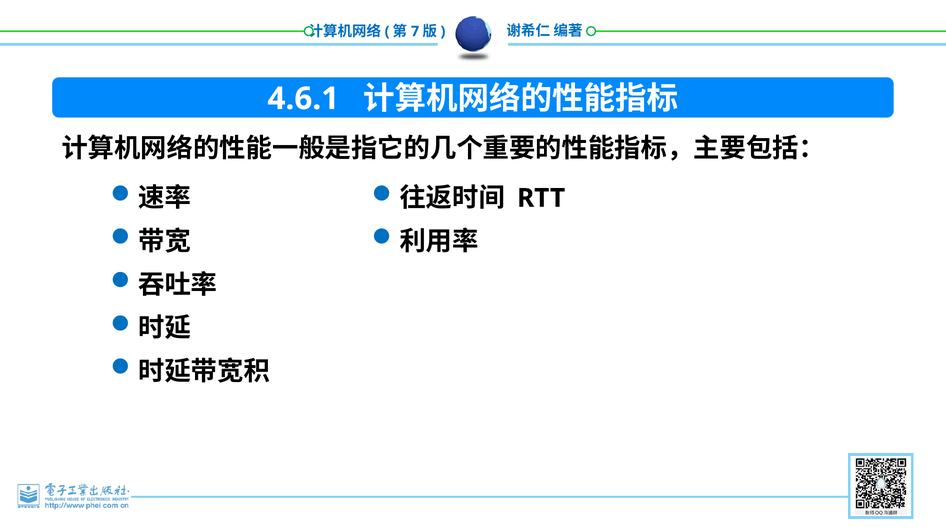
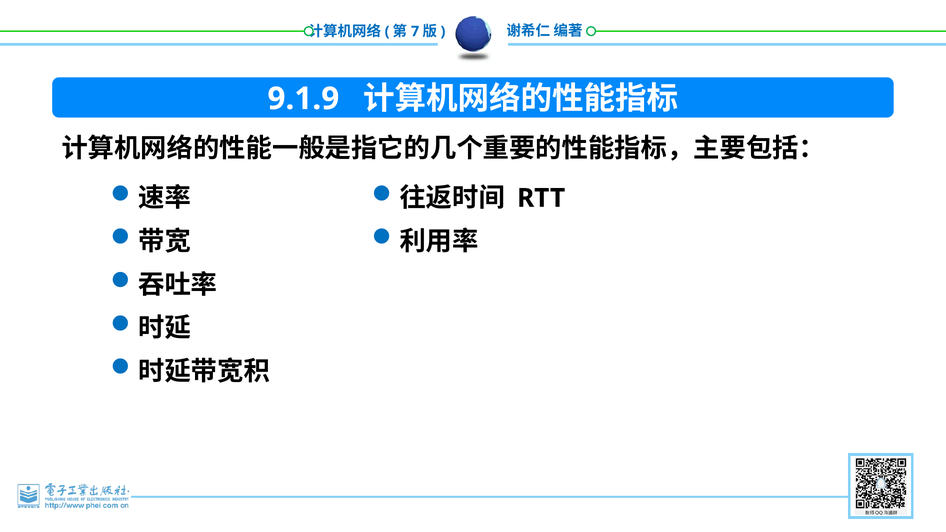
4.6.1: 4.6.1 -> 9.1.9 (303, 99)
